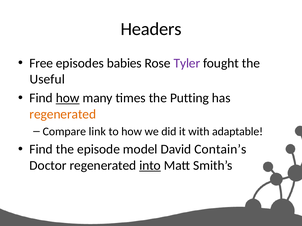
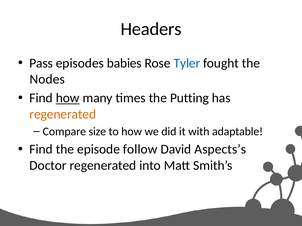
Free: Free -> Pass (41, 63)
Tyler colour: purple -> blue (187, 63)
Useful: Useful -> Nodes (47, 79)
link: link -> size (97, 132)
model: model -> follow (140, 150)
Contain’s: Contain’s -> Aspects’s (220, 150)
into underline: present -> none (150, 166)
